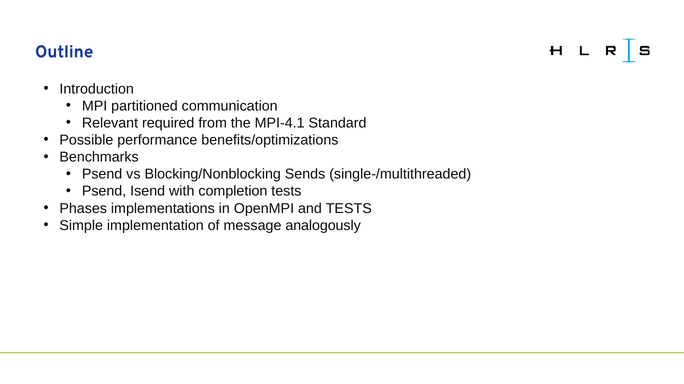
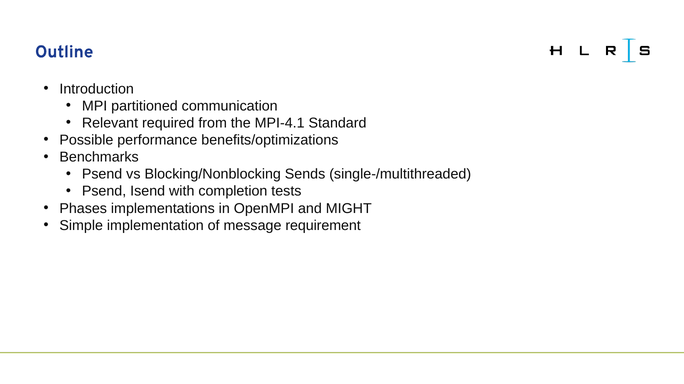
and TESTS: TESTS -> MIGHT (349, 209)
analogously: analogously -> requirement (323, 226)
